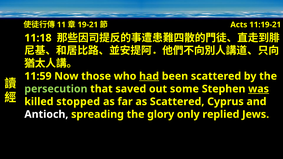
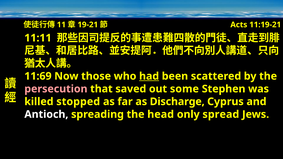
11:18: 11:18 -> 11:11 (38, 38)
11:59: 11:59 -> 11:69 (38, 76)
persecution colour: light green -> pink (56, 89)
was underline: present -> none (259, 89)
as Scattered: Scattered -> Discharge (177, 102)
glory: glory -> head (161, 114)
replied: replied -> spread (221, 114)
